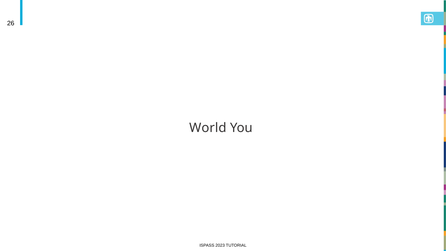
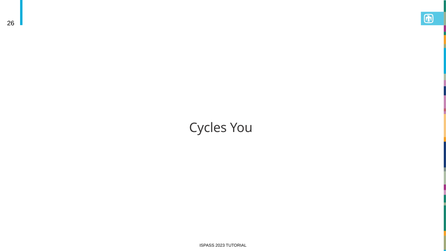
World: World -> Cycles (208, 128)
